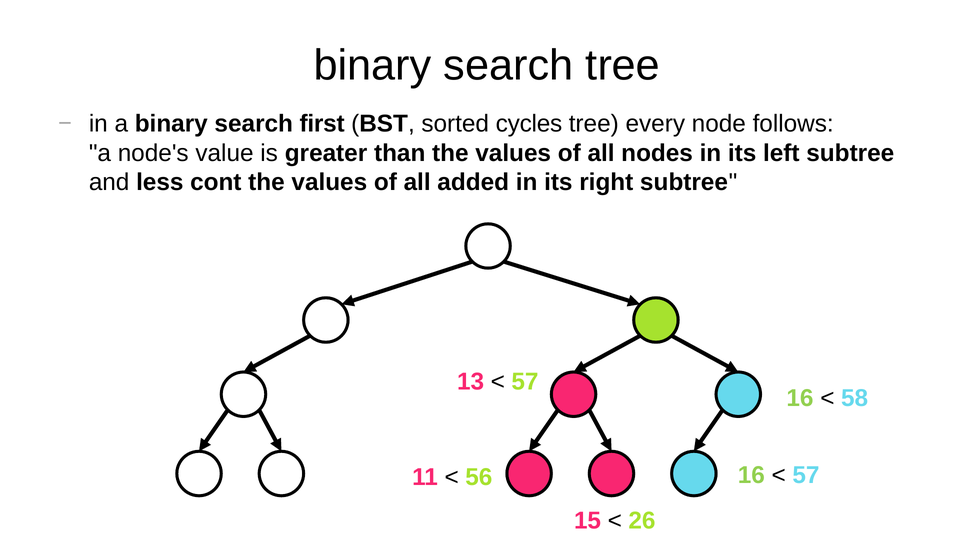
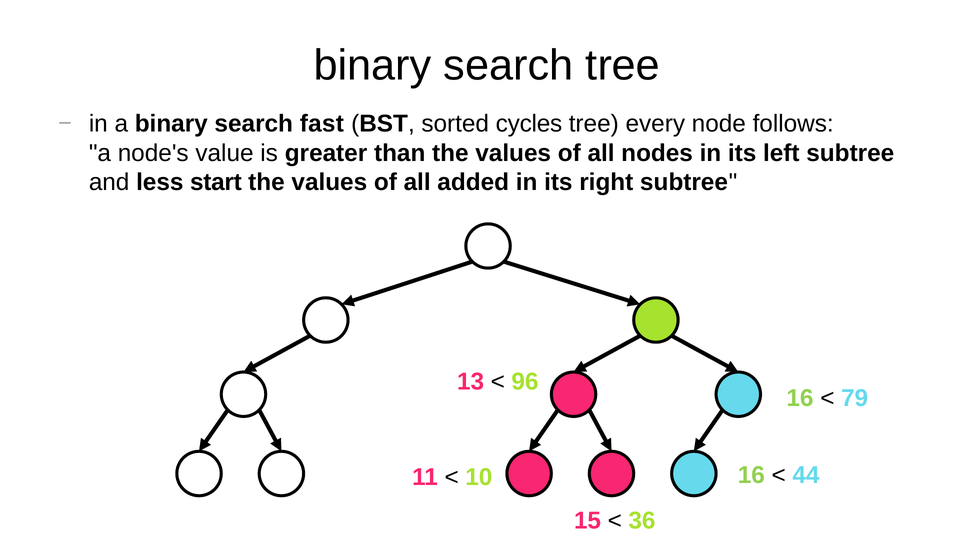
first: first -> fast (322, 124)
cont: cont -> start (216, 182)
57: 57 -> 96 (525, 382)
58: 58 -> 79 (855, 398)
57: 57 -> 44 (806, 475)
56: 56 -> 10 (479, 477)
26: 26 -> 36 (642, 520)
